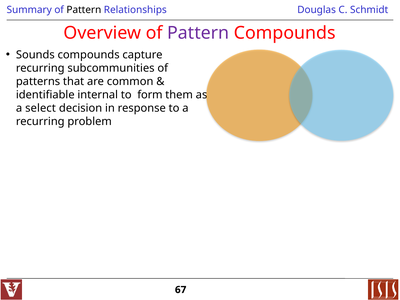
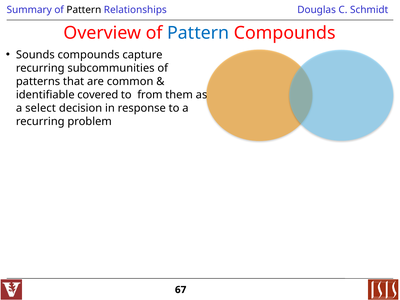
Pattern colour: purple -> blue (198, 33)
internal: internal -> covered (98, 95)
form: form -> from (150, 95)
